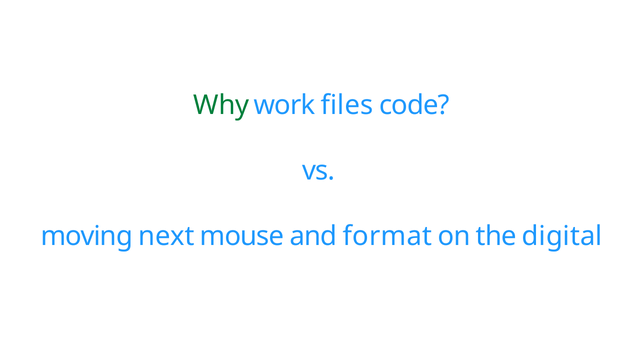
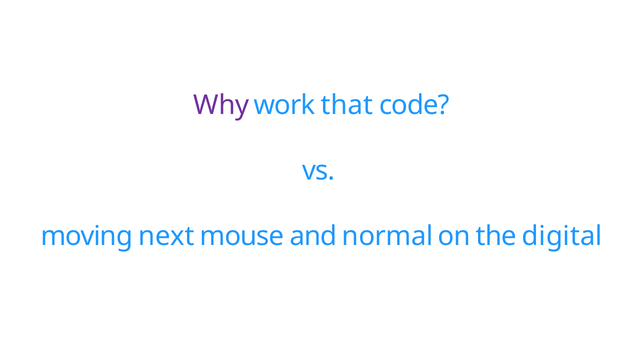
Why colour: green -> purple (221, 105)
files: files -> that (347, 105)
format: format -> normal (388, 237)
